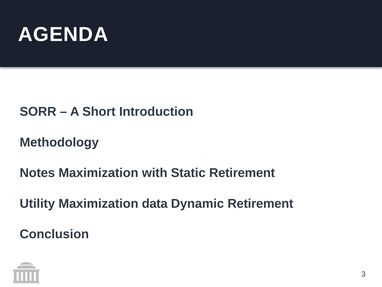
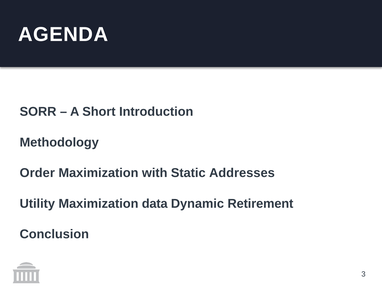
Notes: Notes -> Order (37, 173)
Static Retirement: Retirement -> Addresses (242, 173)
